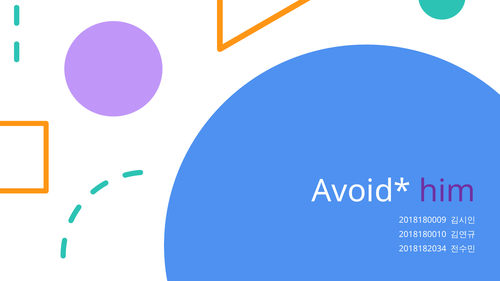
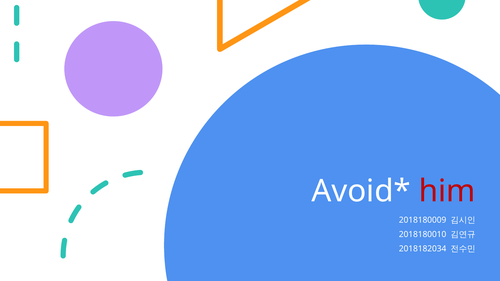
him colour: purple -> red (447, 191)
